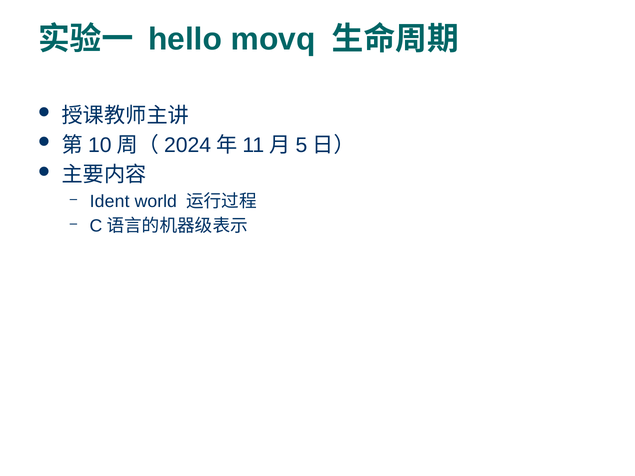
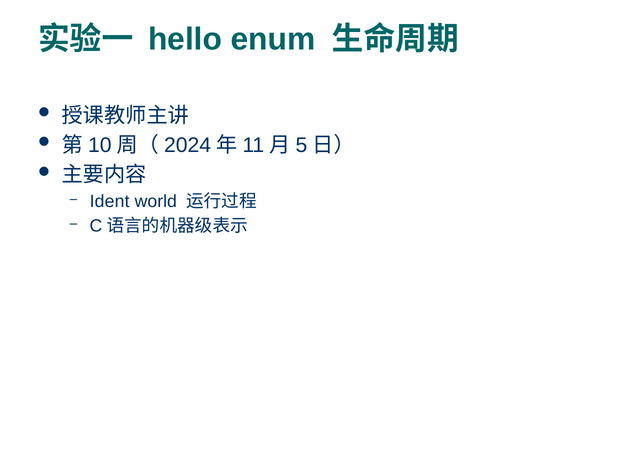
movq: movq -> enum (273, 39)
